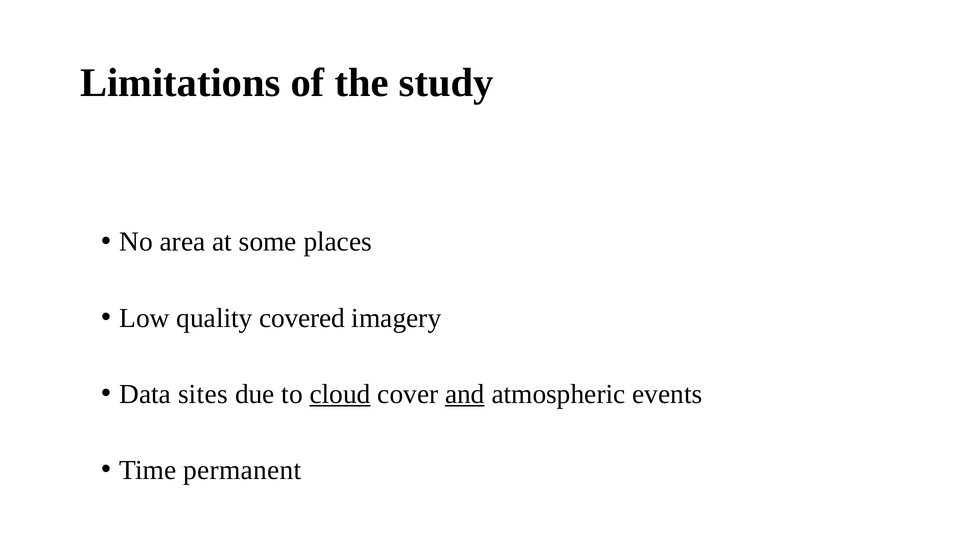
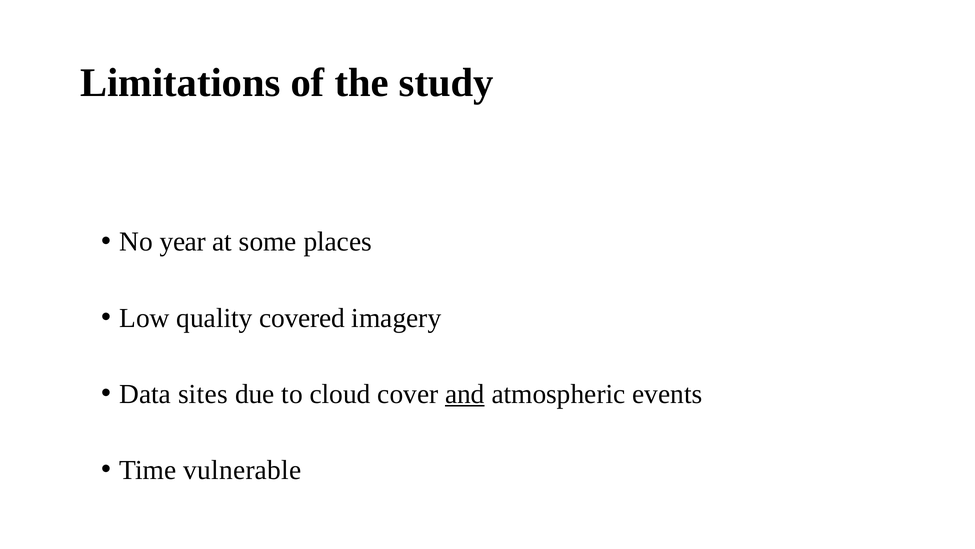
area: area -> year (183, 242)
cloud underline: present -> none (340, 394)
permanent: permanent -> vulnerable (242, 470)
